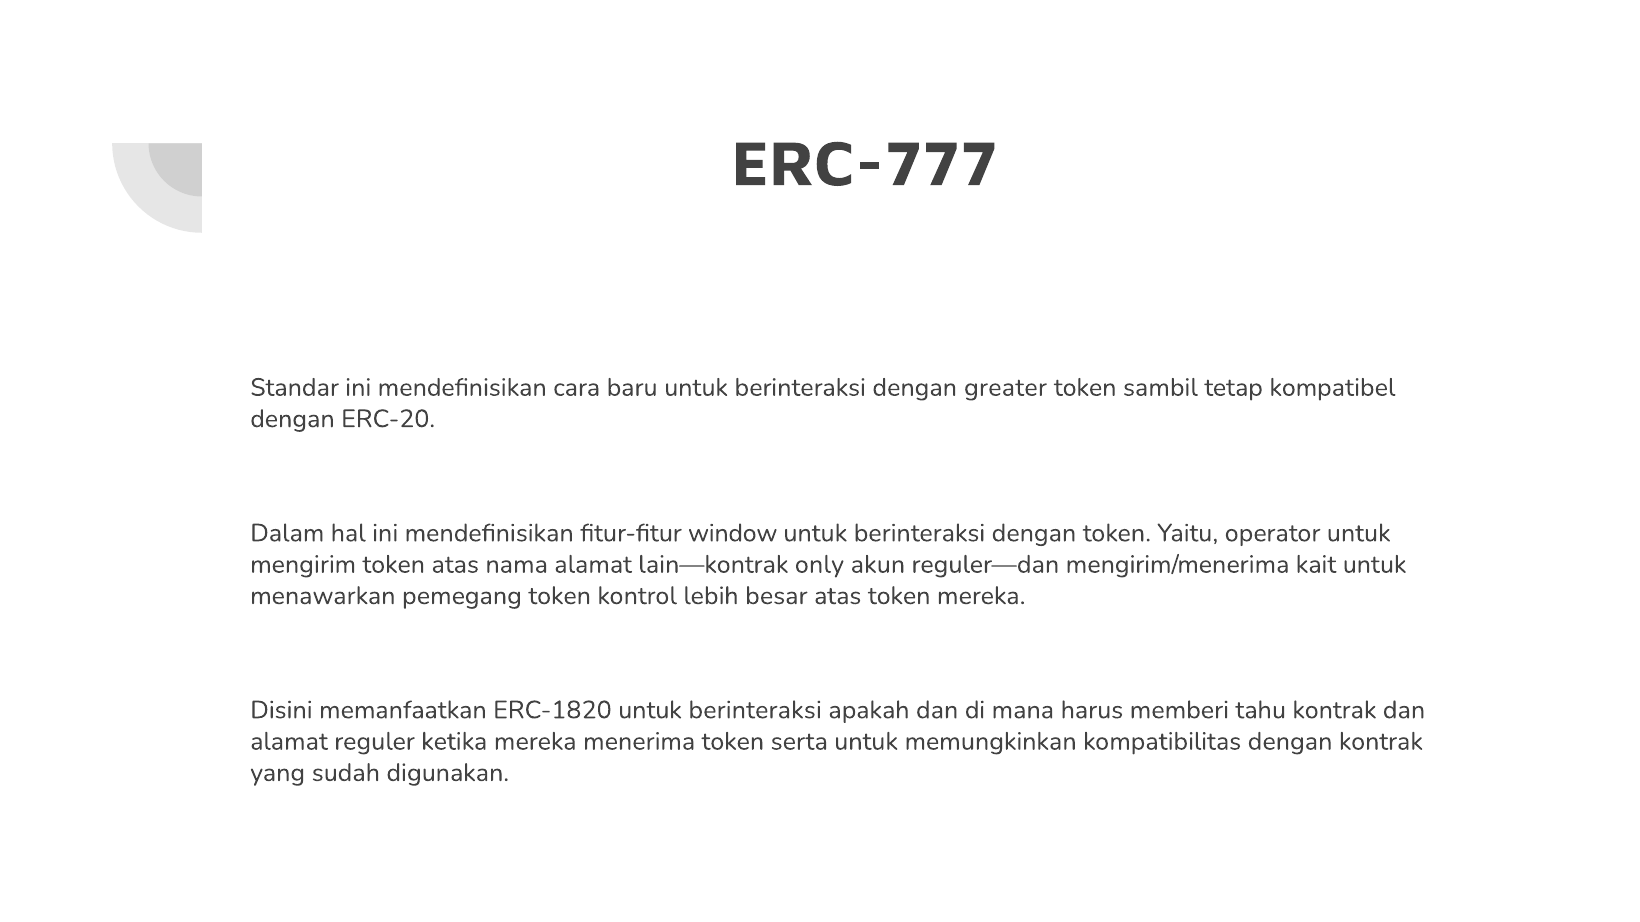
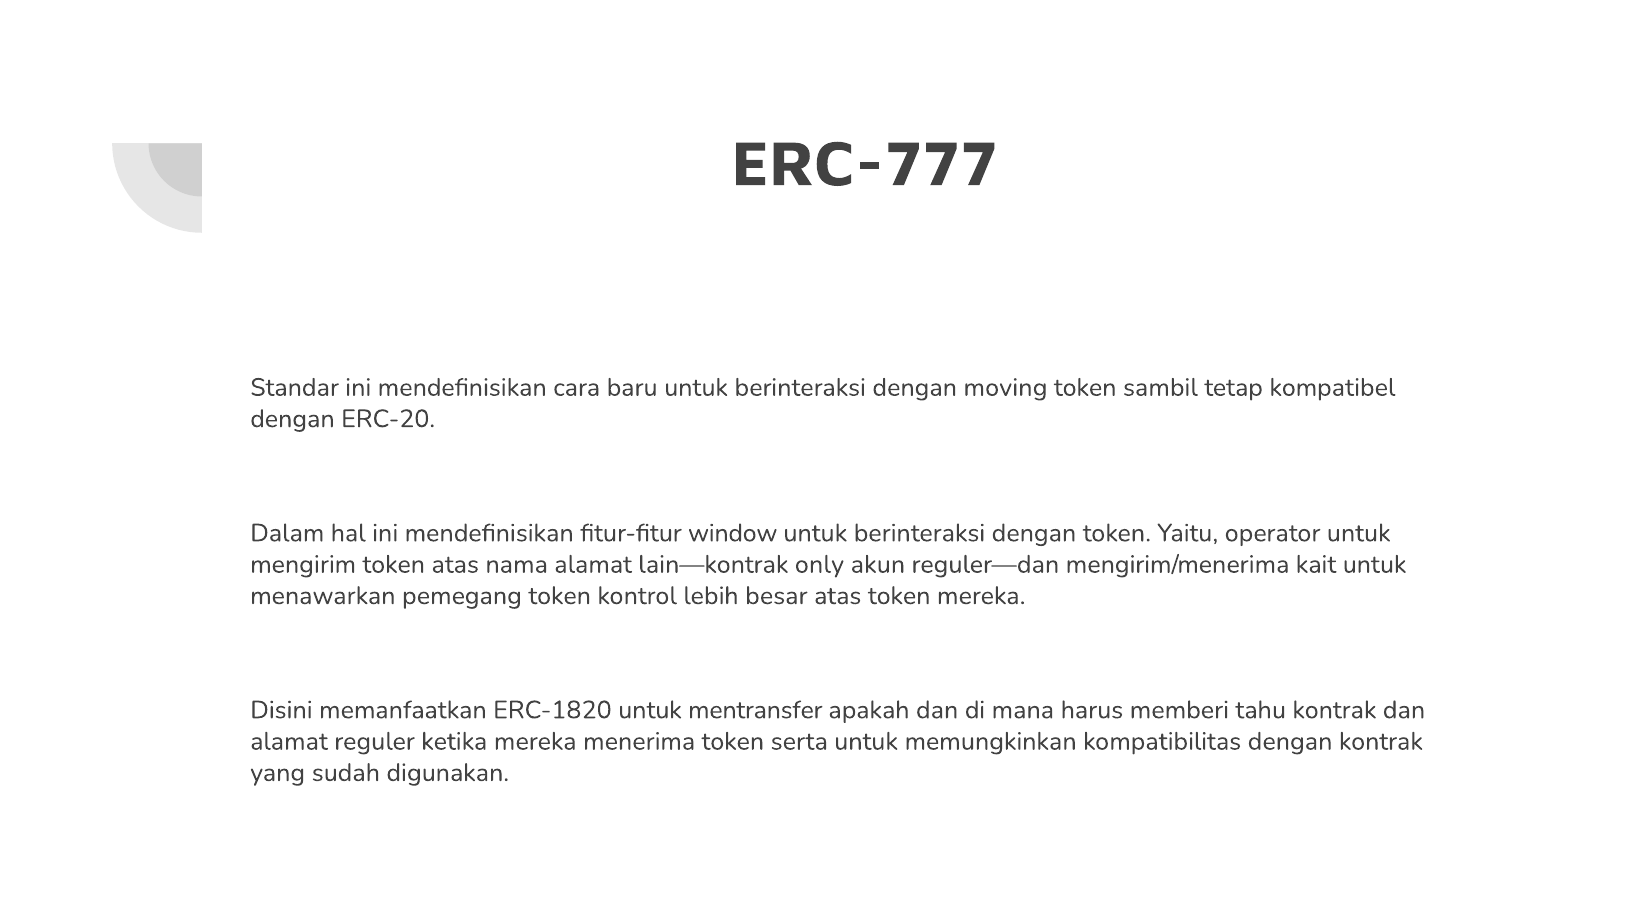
greater: greater -> moving (1005, 388)
ERC-1820 untuk berinteraksi: berinteraksi -> mentransfer (755, 710)
